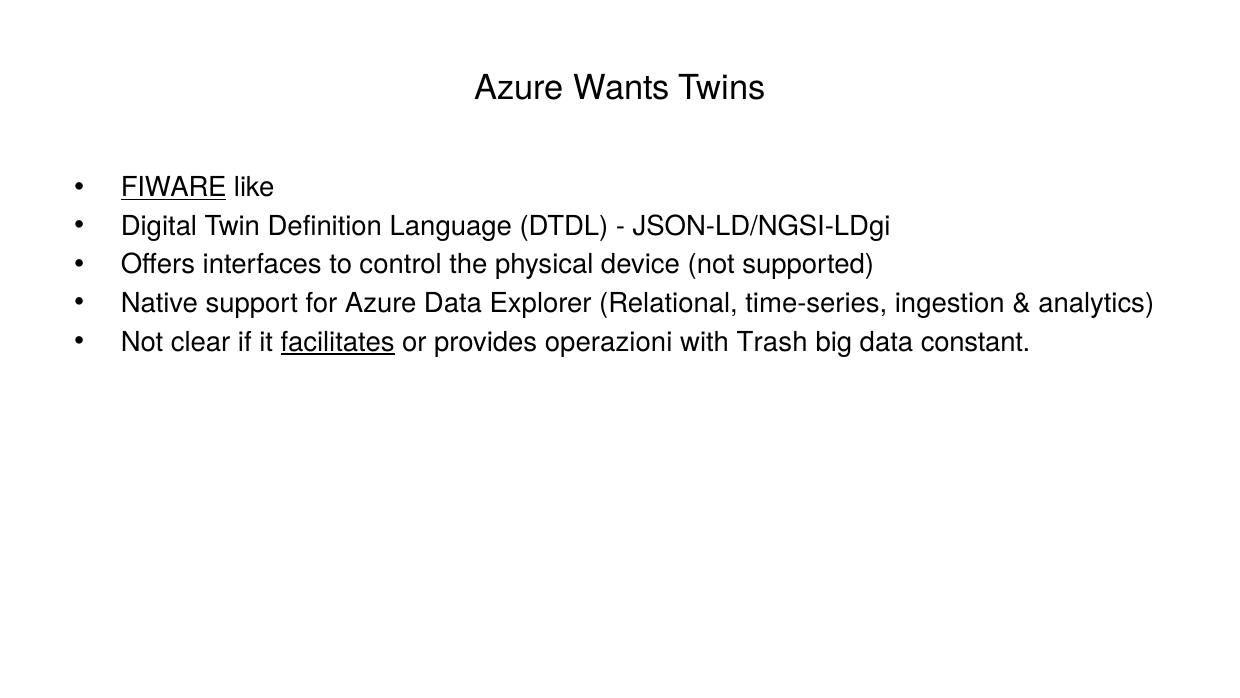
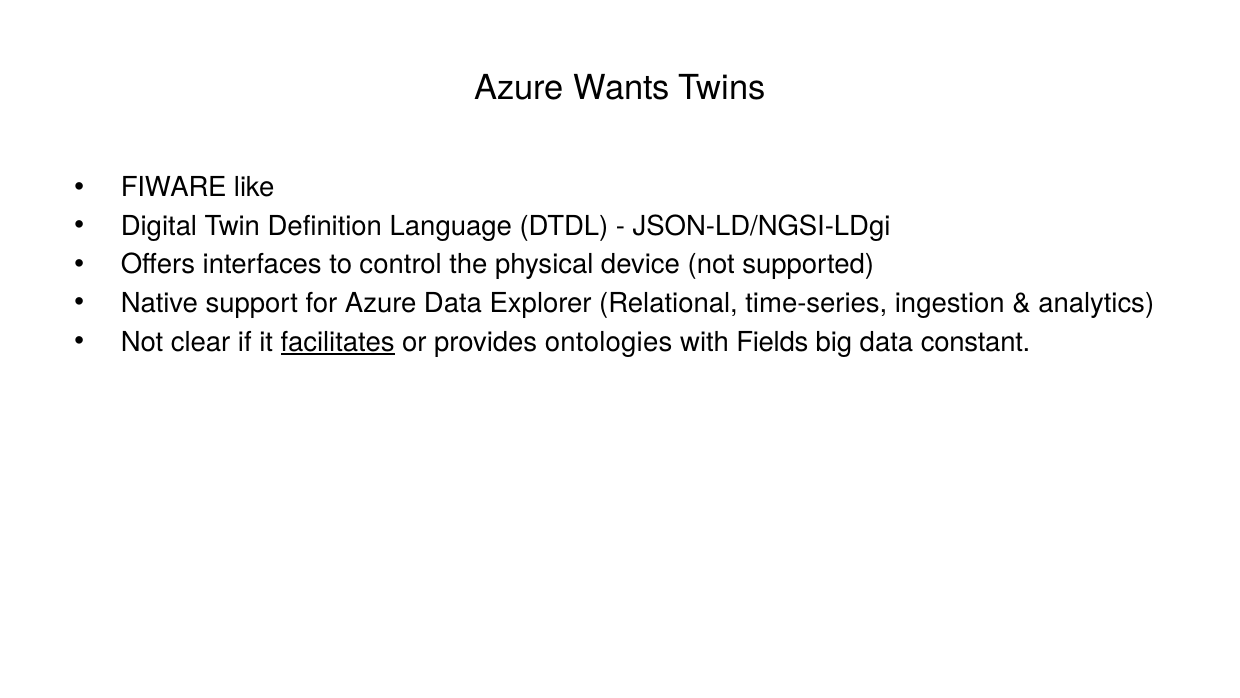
FIWARE underline: present -> none (174, 187)
operazioni: operazioni -> ontologies (609, 342)
Trash: Trash -> Fields (772, 342)
